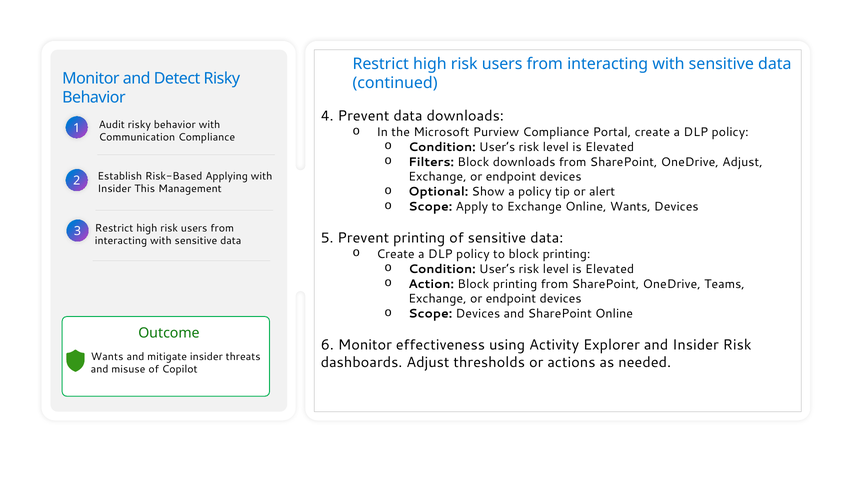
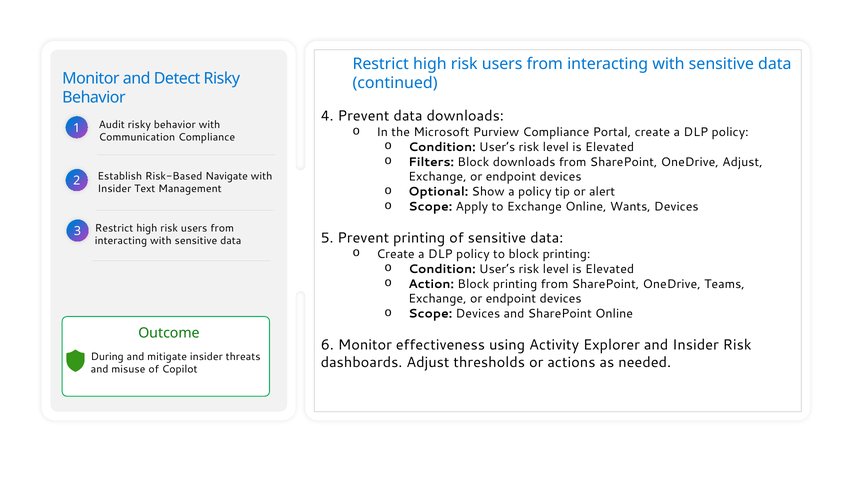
Applying: Applying -> Navigate (227, 176)
This: This -> Text (145, 189)
Wants: Wants -> During (107, 356)
